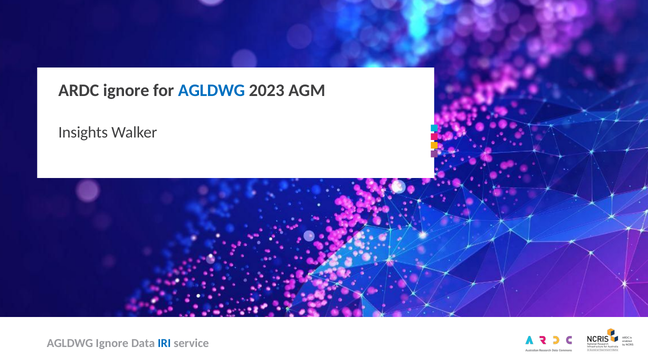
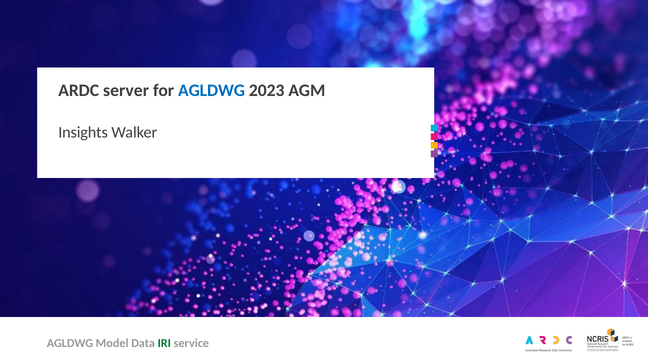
ARDC ignore: ignore -> server (126, 91)
AGLDWG Ignore: Ignore -> Model (112, 344)
IRI colour: blue -> green (164, 344)
